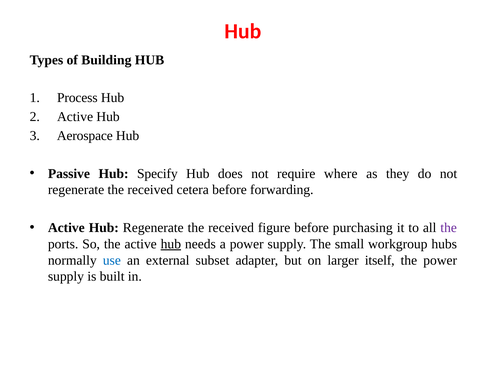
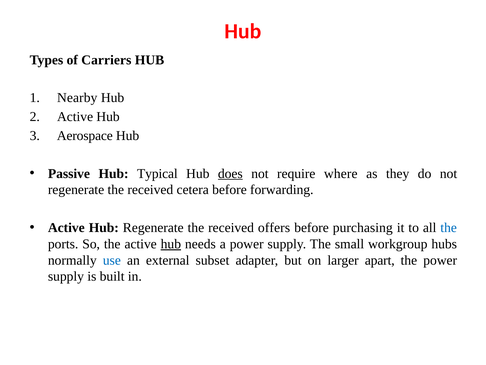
Building: Building -> Carriers (106, 60)
Process: Process -> Nearby (77, 98)
Specify: Specify -> Typical (157, 173)
does underline: none -> present (230, 173)
figure: figure -> offers (274, 227)
the colour: purple -> blue (449, 227)
itself: itself -> apart (380, 260)
